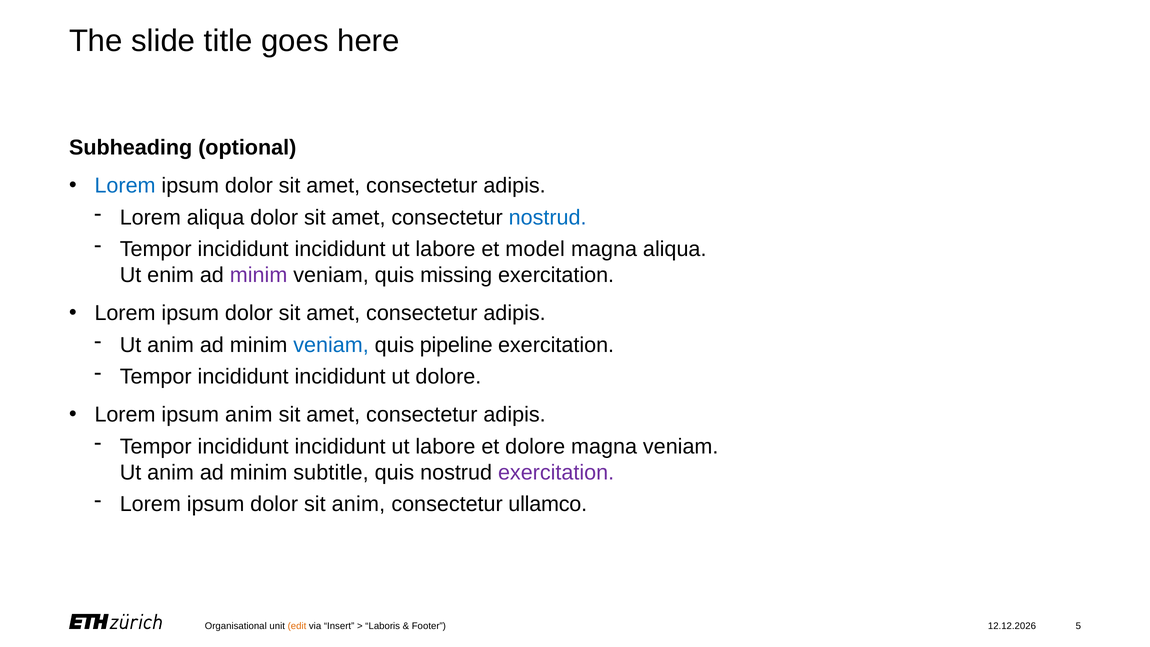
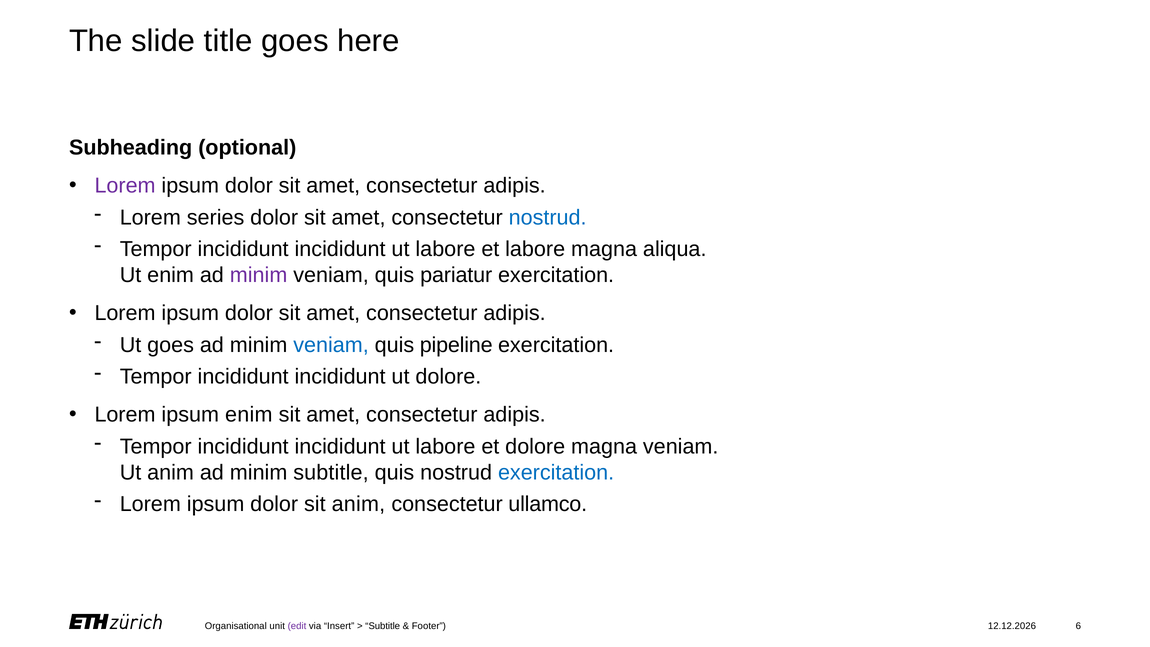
Lorem colour: blue -> purple (125, 186)
Lorem aliqua: aliqua -> series (216, 217)
et model: model -> labore (535, 249)
missing: missing -> pariatur (456, 275)
anim: anim -> goes (171, 345)
ipsum anim: anim -> enim (249, 415)
exercitation colour: purple -> blue (556, 472)
edit colour: orange -> purple (297, 626)
Laboris: Laboris -> Subtitle (383, 626)
5: 5 -> 6 (1078, 626)
